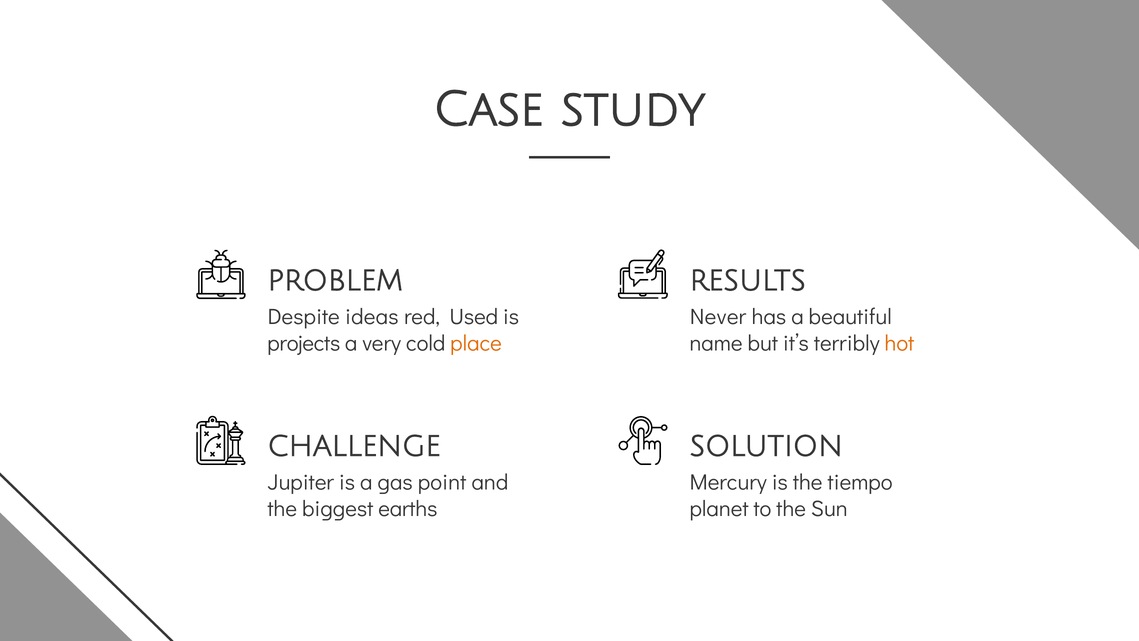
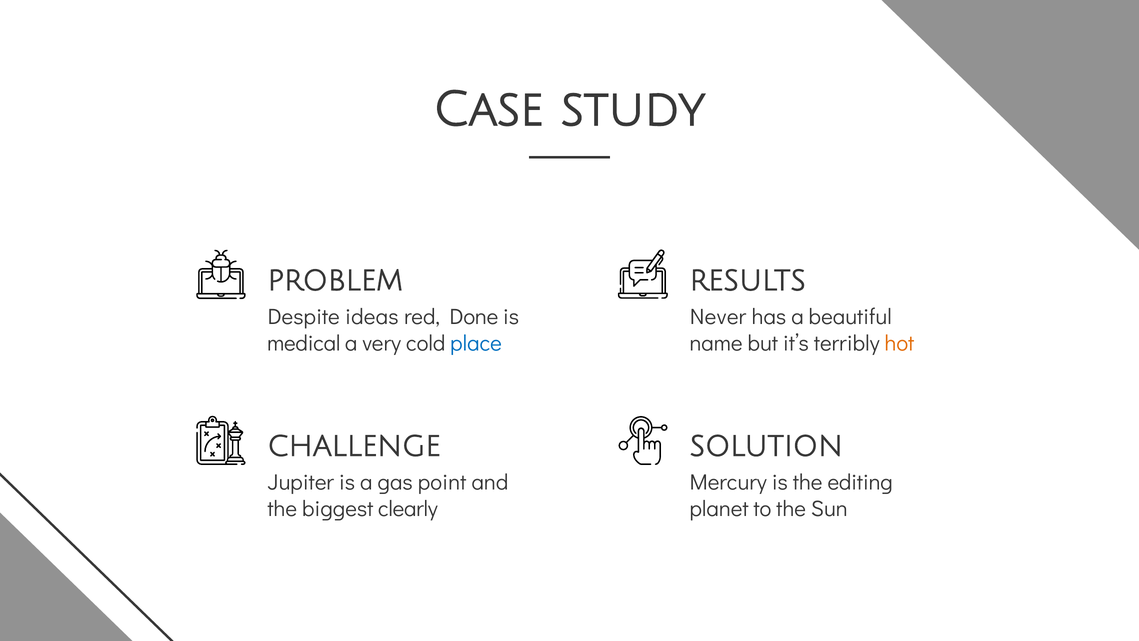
Used: Used -> Done (474, 317)
projects: projects -> medical (304, 343)
place colour: orange -> blue (476, 343)
tiempo: tiempo -> editing (860, 482)
earths: earths -> clearly (408, 509)
